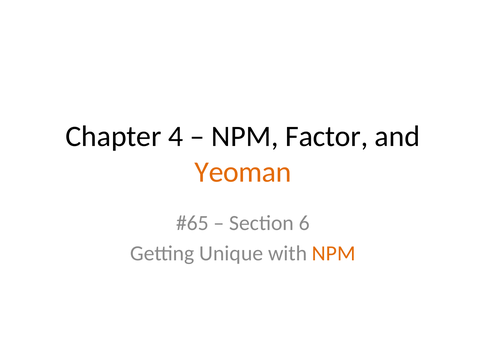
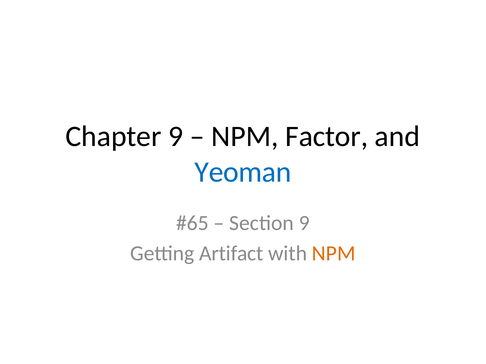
Chapter 4: 4 -> 9 (176, 137)
Yeoman colour: orange -> blue (243, 172)
Section 6: 6 -> 9 (304, 223)
Unique: Unique -> Artifact (231, 254)
